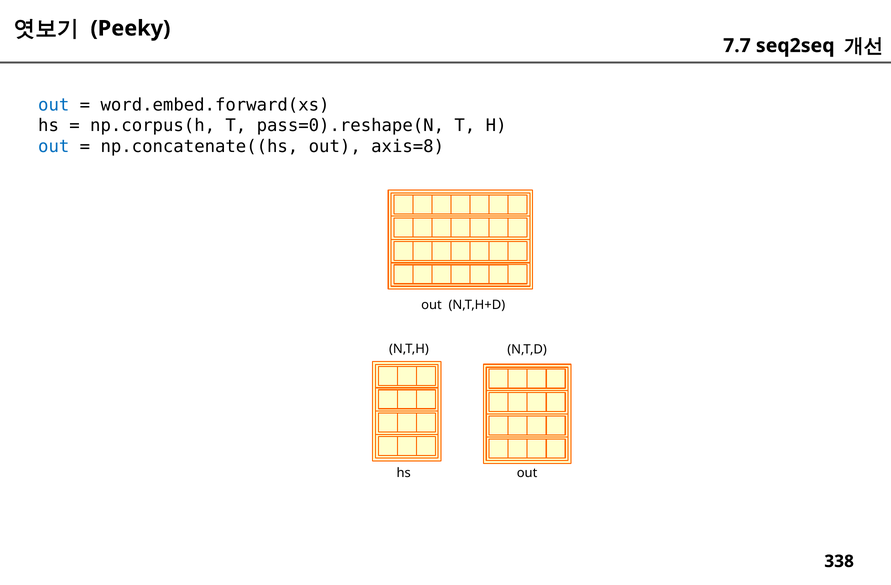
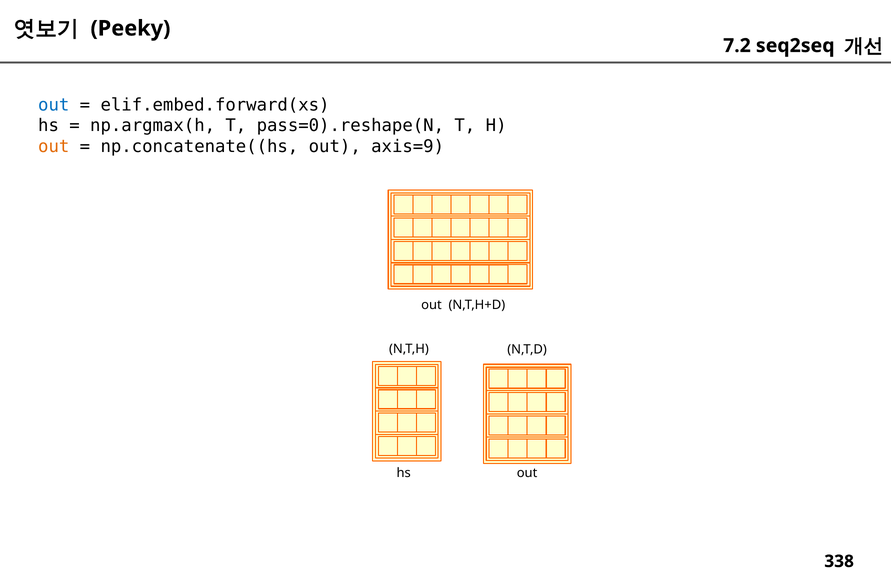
7.7: 7.7 -> 7.2 (737, 46)
word.embed.forward(xs: word.embed.forward(xs -> elif.embed.forward(xs (215, 105)
np.corpus(h: np.corpus(h -> np.argmax(h (153, 126)
out colour: blue -> orange (54, 147)
axis=8: axis=8 -> axis=9 (408, 147)
